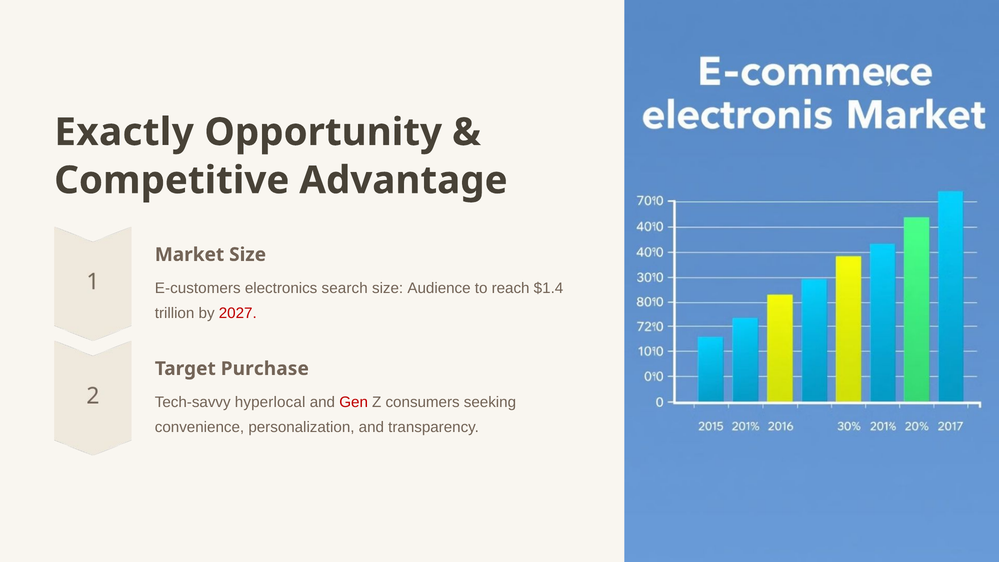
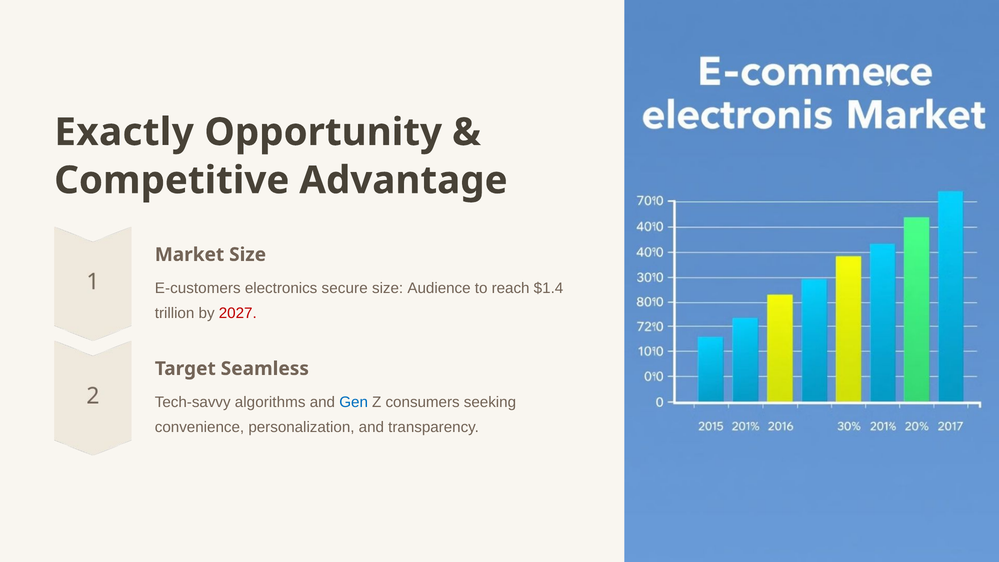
search: search -> secure (345, 288)
Purchase: Purchase -> Seamless (265, 369)
hyperlocal: hyperlocal -> algorithms (270, 402)
Gen colour: red -> blue (354, 402)
